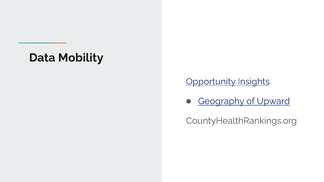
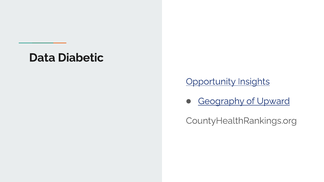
Mobility: Mobility -> Diabetic (81, 58)
